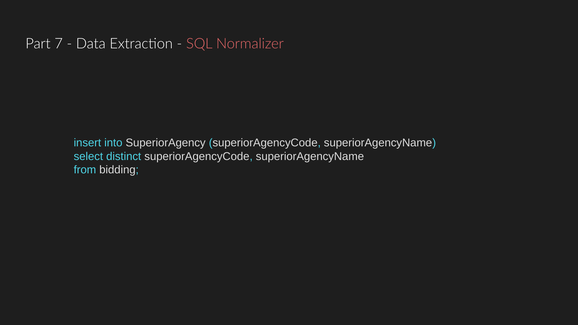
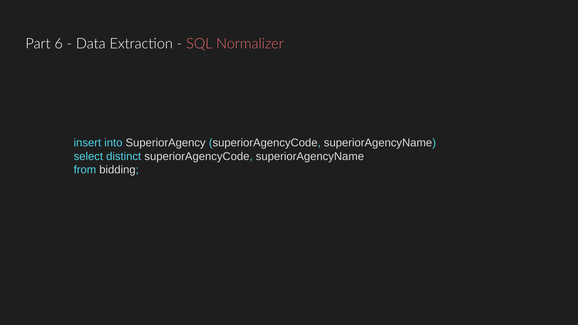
7: 7 -> 6 (59, 44)
